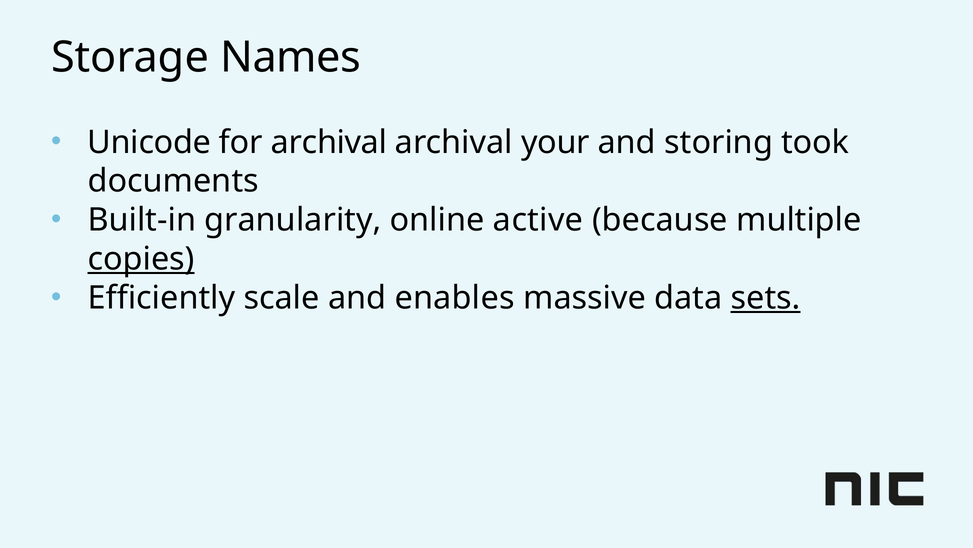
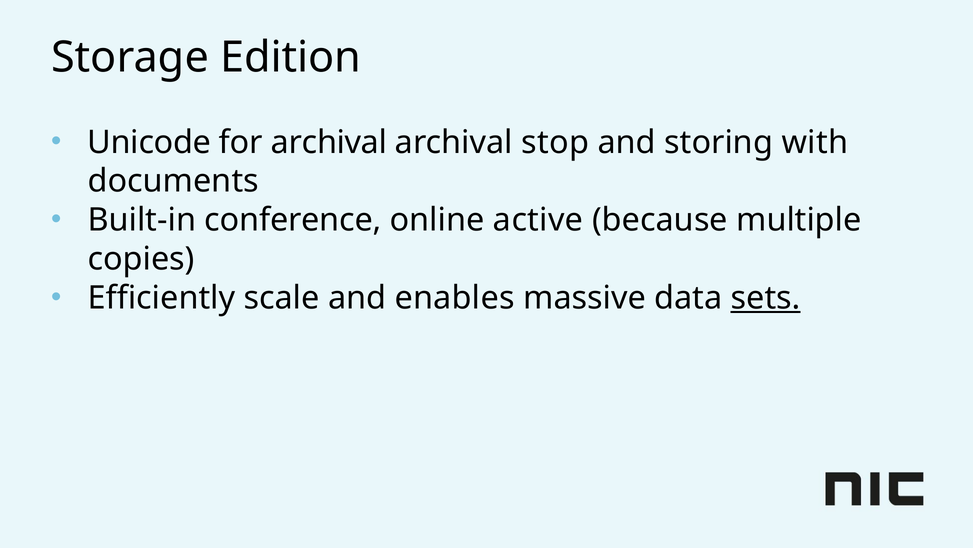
Names: Names -> Edition (291, 57)
your: your -> stop (555, 142)
took: took -> with (815, 142)
granularity: granularity -> conference (293, 220)
copies underline: present -> none (141, 259)
